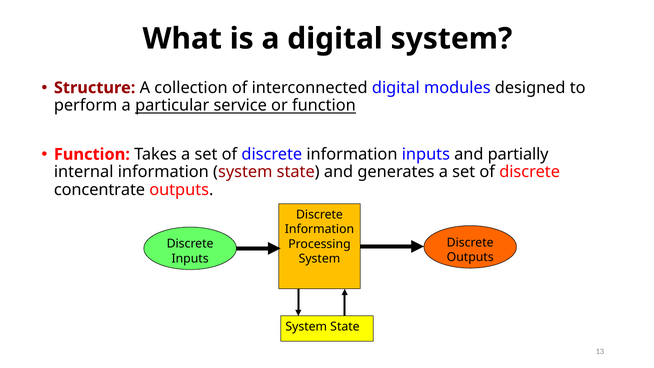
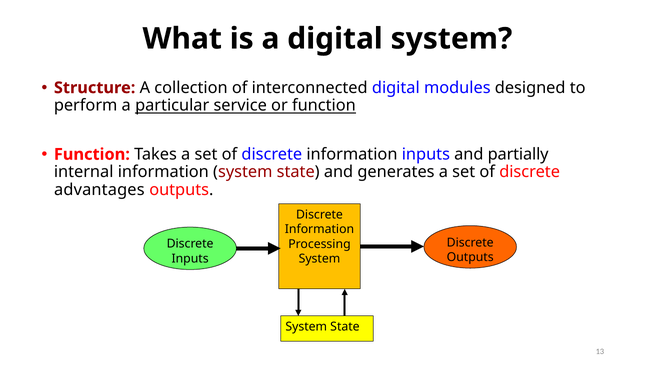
concentrate: concentrate -> advantages (99, 190)
